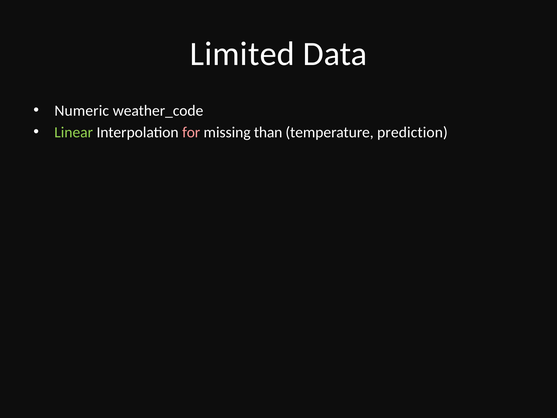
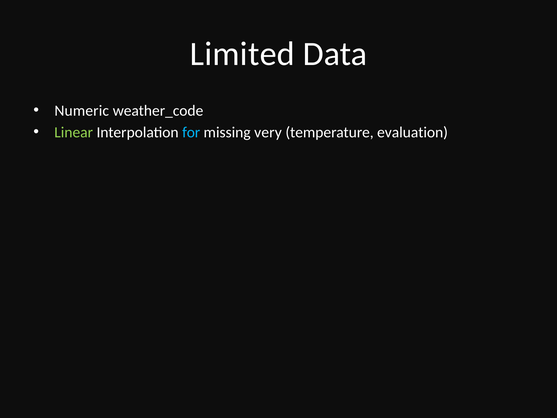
for colour: pink -> light blue (191, 132)
than: than -> very (268, 132)
prediction: prediction -> evaluation (413, 132)
